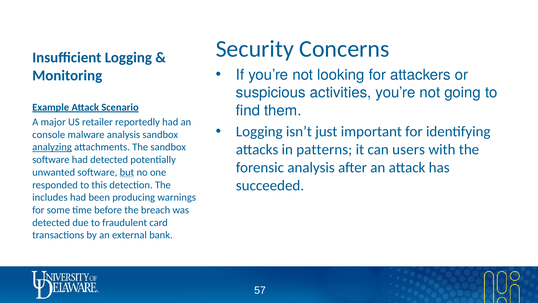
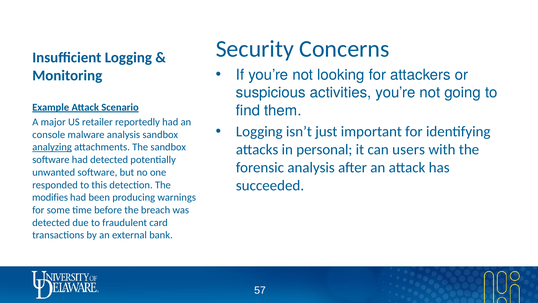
patterns: patterns -> personal (324, 149)
but underline: present -> none (127, 172)
includes: includes -> modifies (50, 197)
